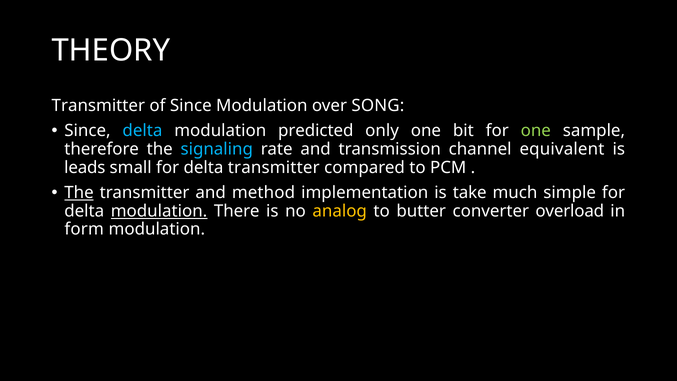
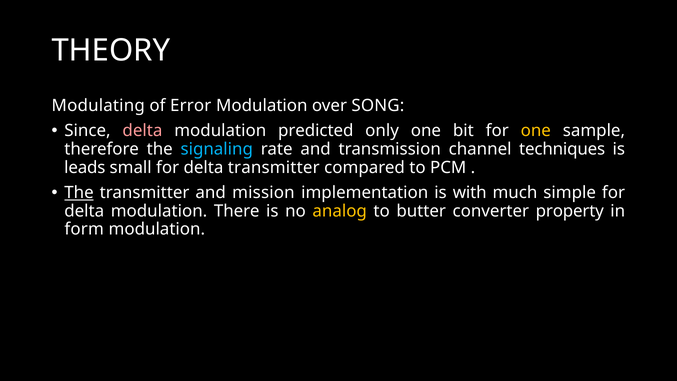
Transmitter: Transmitter -> Modulating (98, 105)
of Since: Since -> Error (191, 105)
delta colour: light blue -> pink (142, 131)
one colour: light green -> yellow (536, 131)
equivalent: equivalent -> techniques (562, 149)
method: method -> mission (263, 193)
take: take -> with (470, 193)
modulation underline: present -> none (159, 211)
overload: overload -> property (570, 211)
